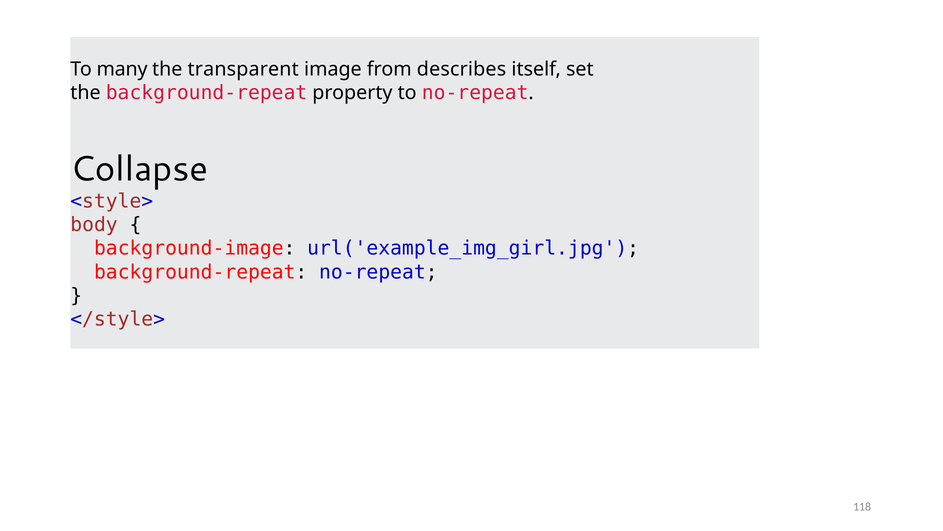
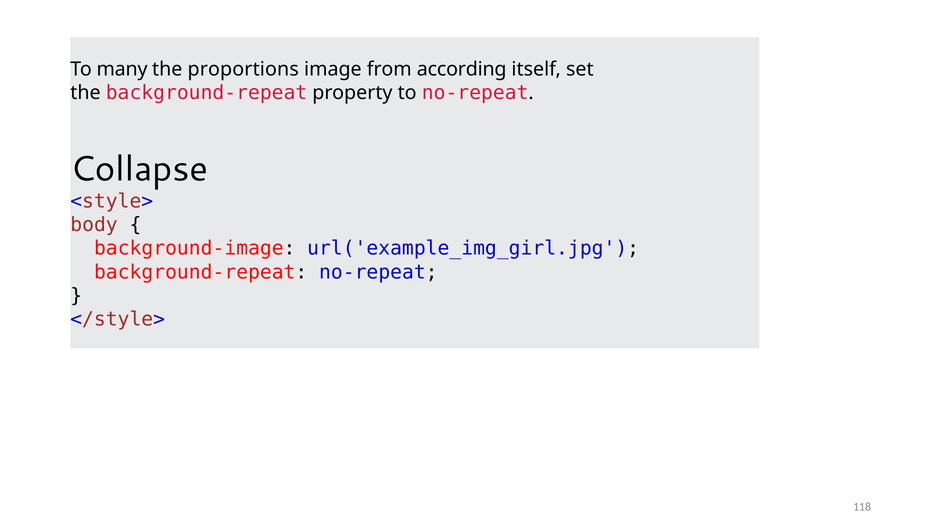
transparent: transparent -> proportions (243, 69)
describes: describes -> according (462, 69)
